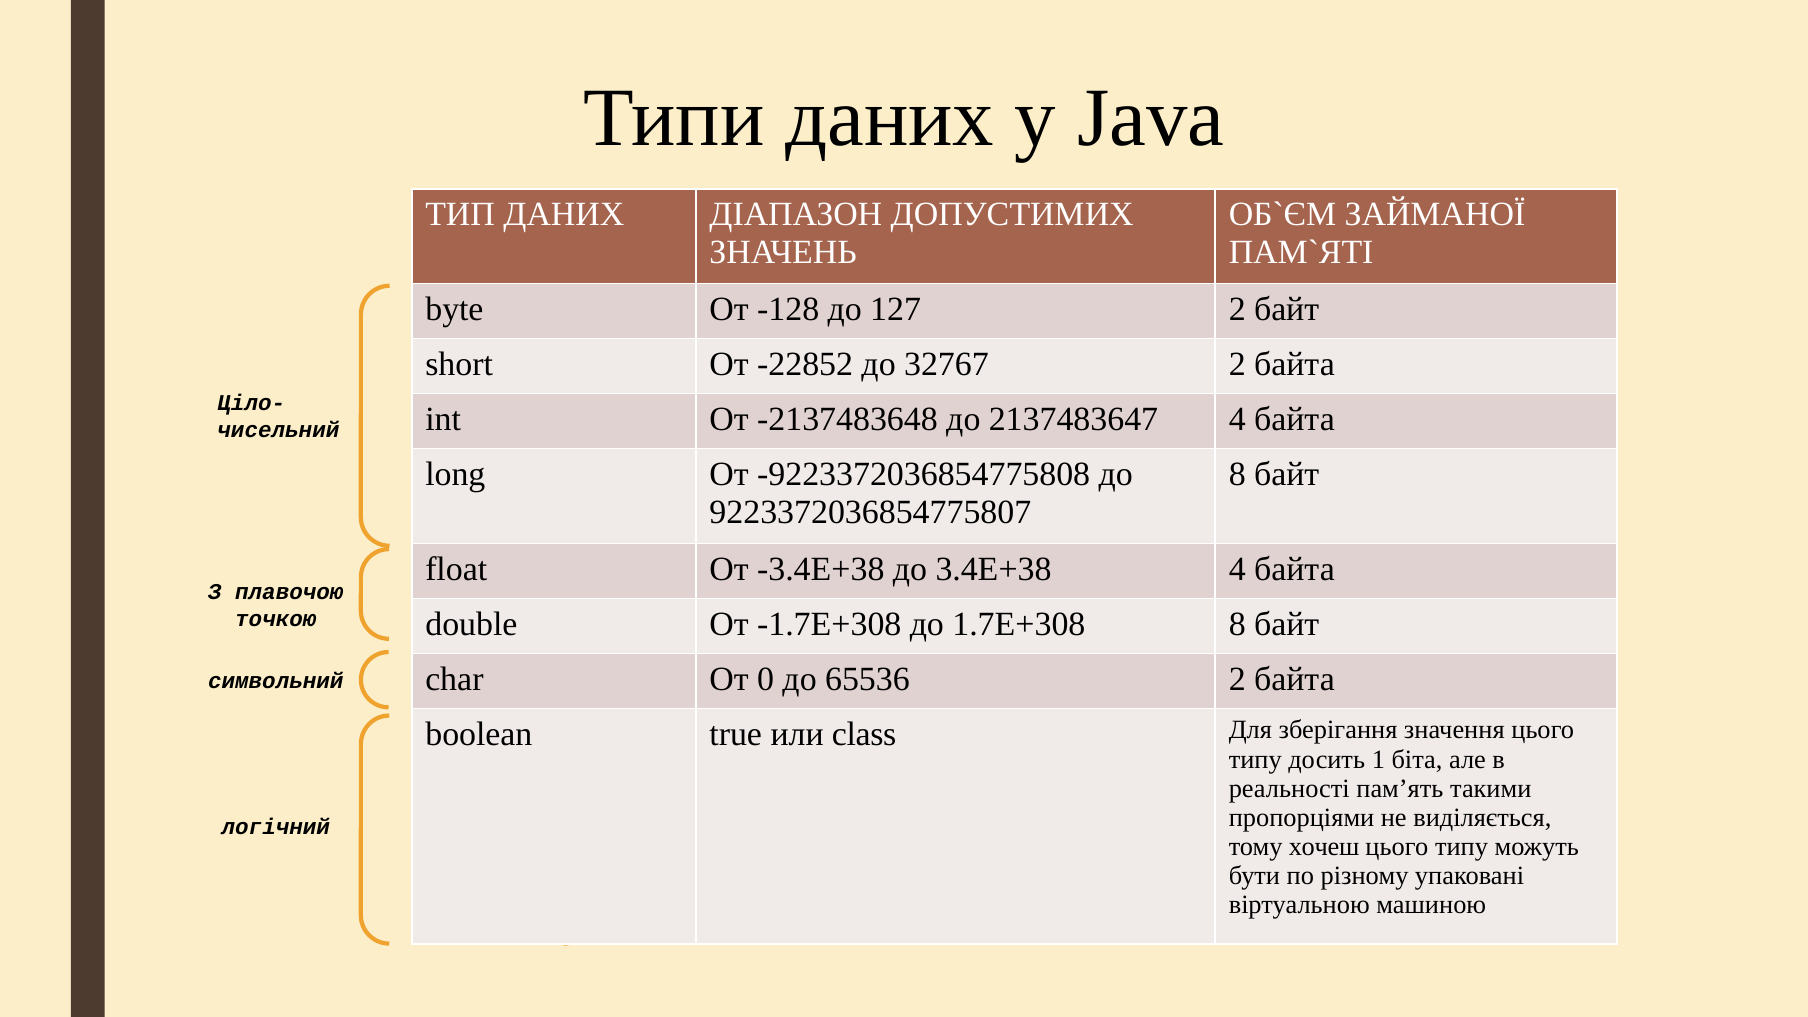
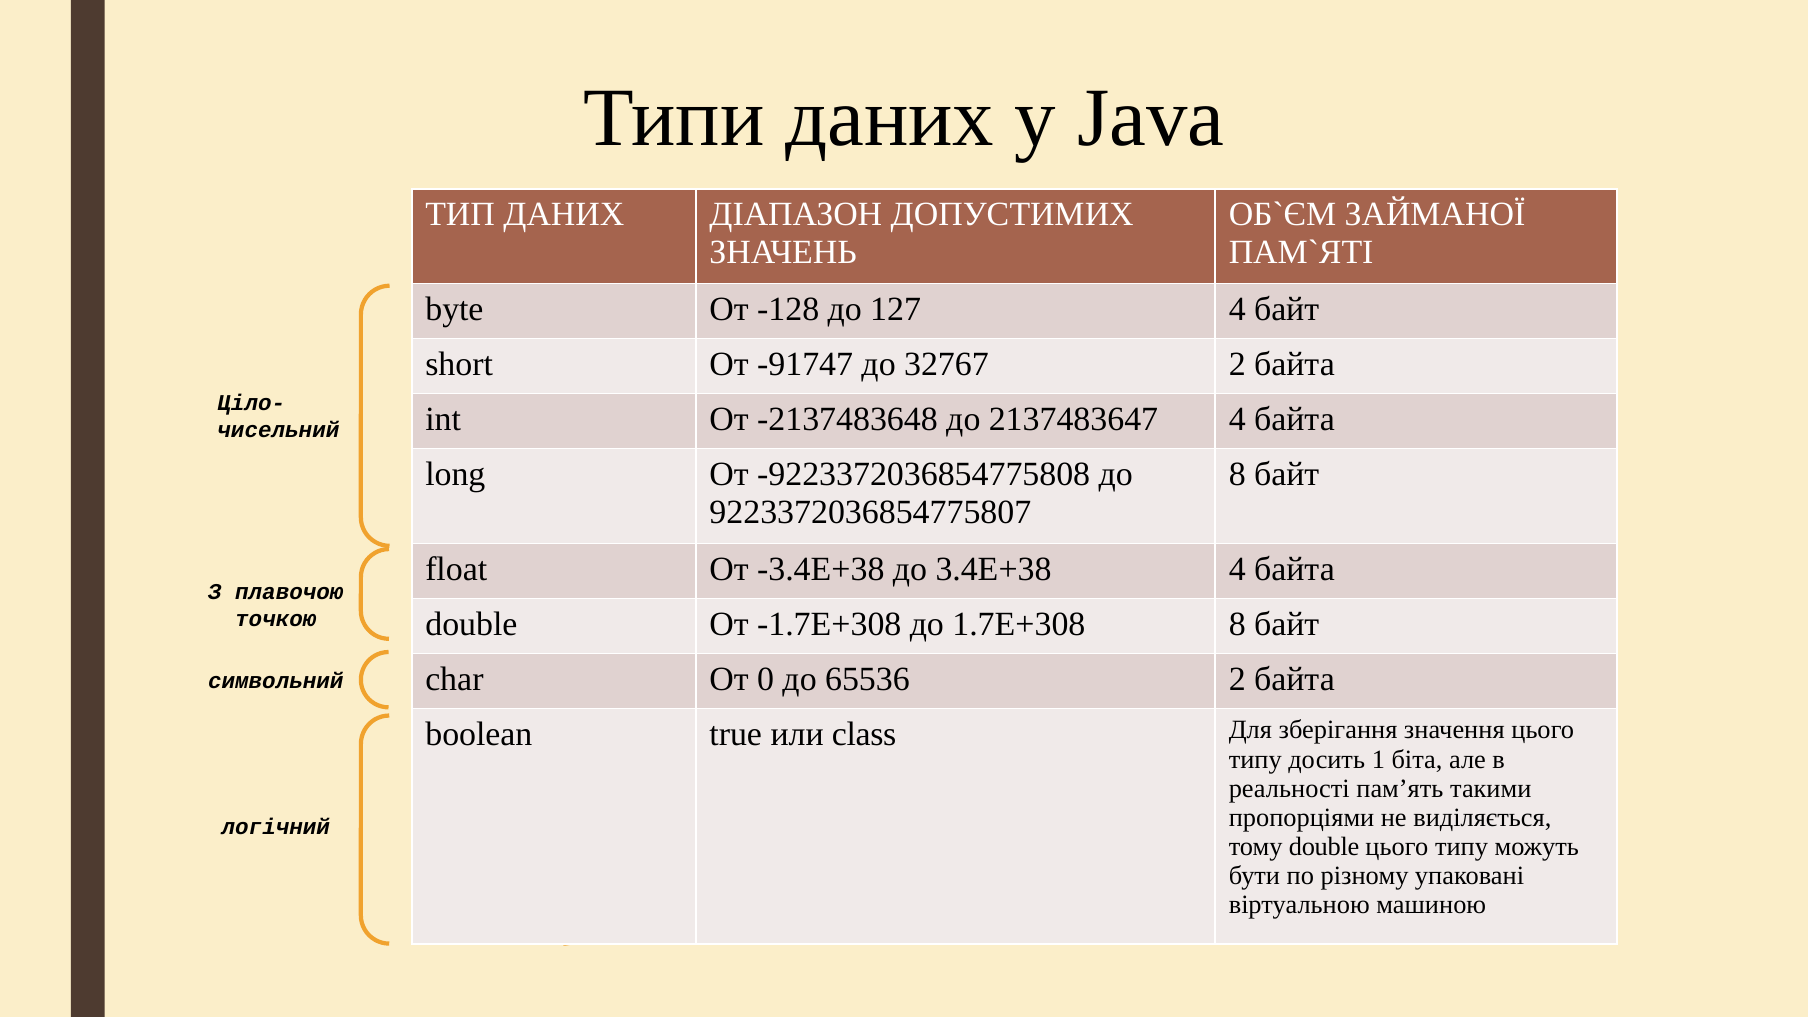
127 2: 2 -> 4 (1237, 310)
-22852: -22852 -> -91747 (805, 365)
тому хочеш: хочеш -> double (1324, 847)
